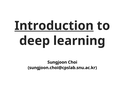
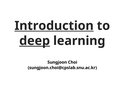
deep underline: none -> present (35, 41)
